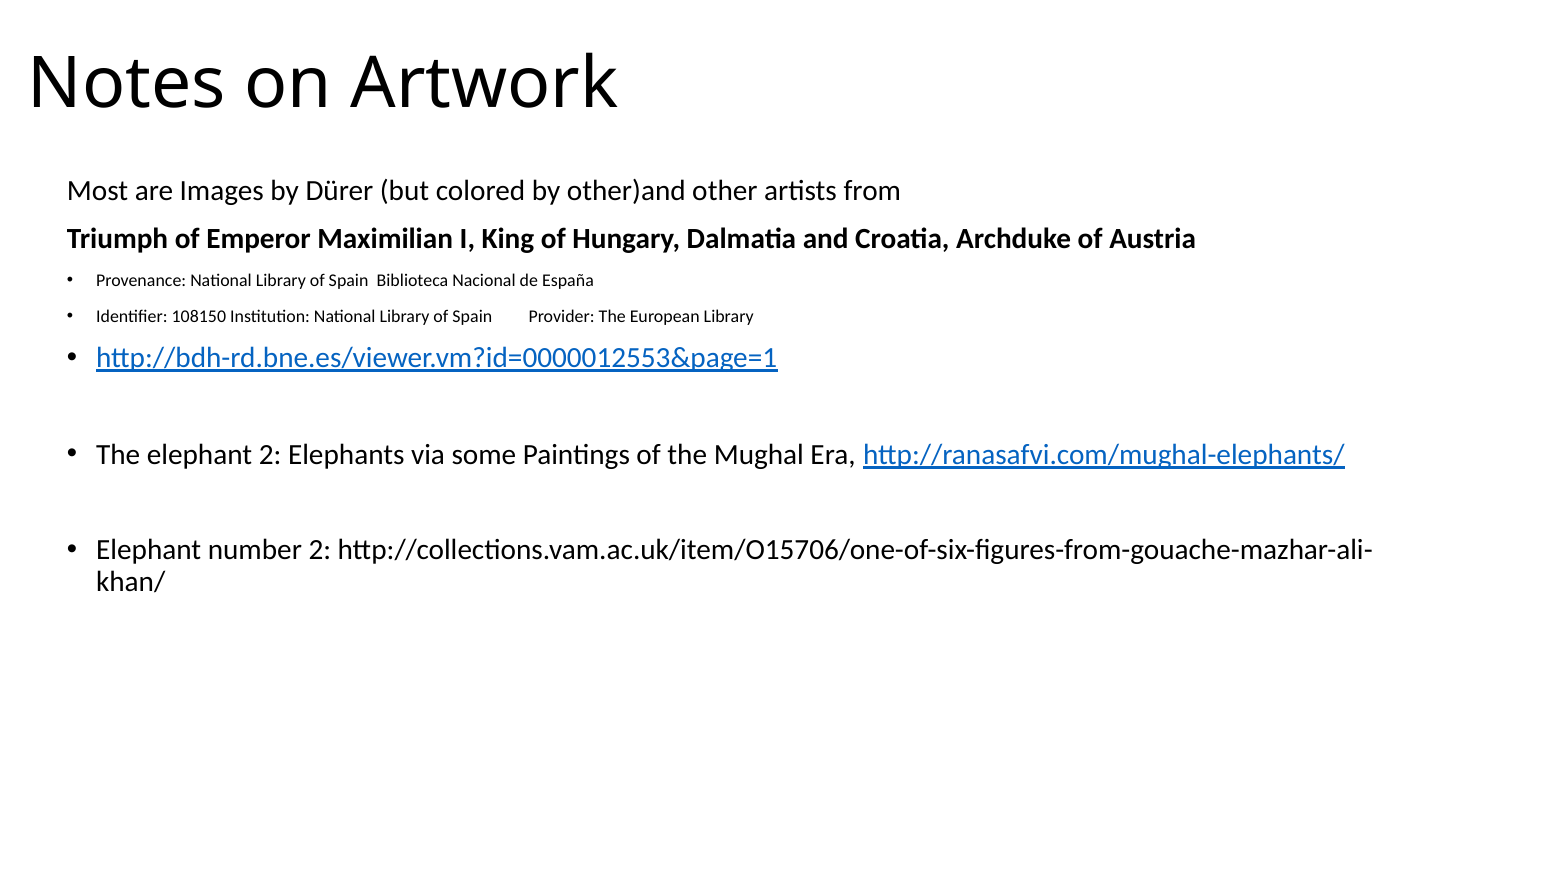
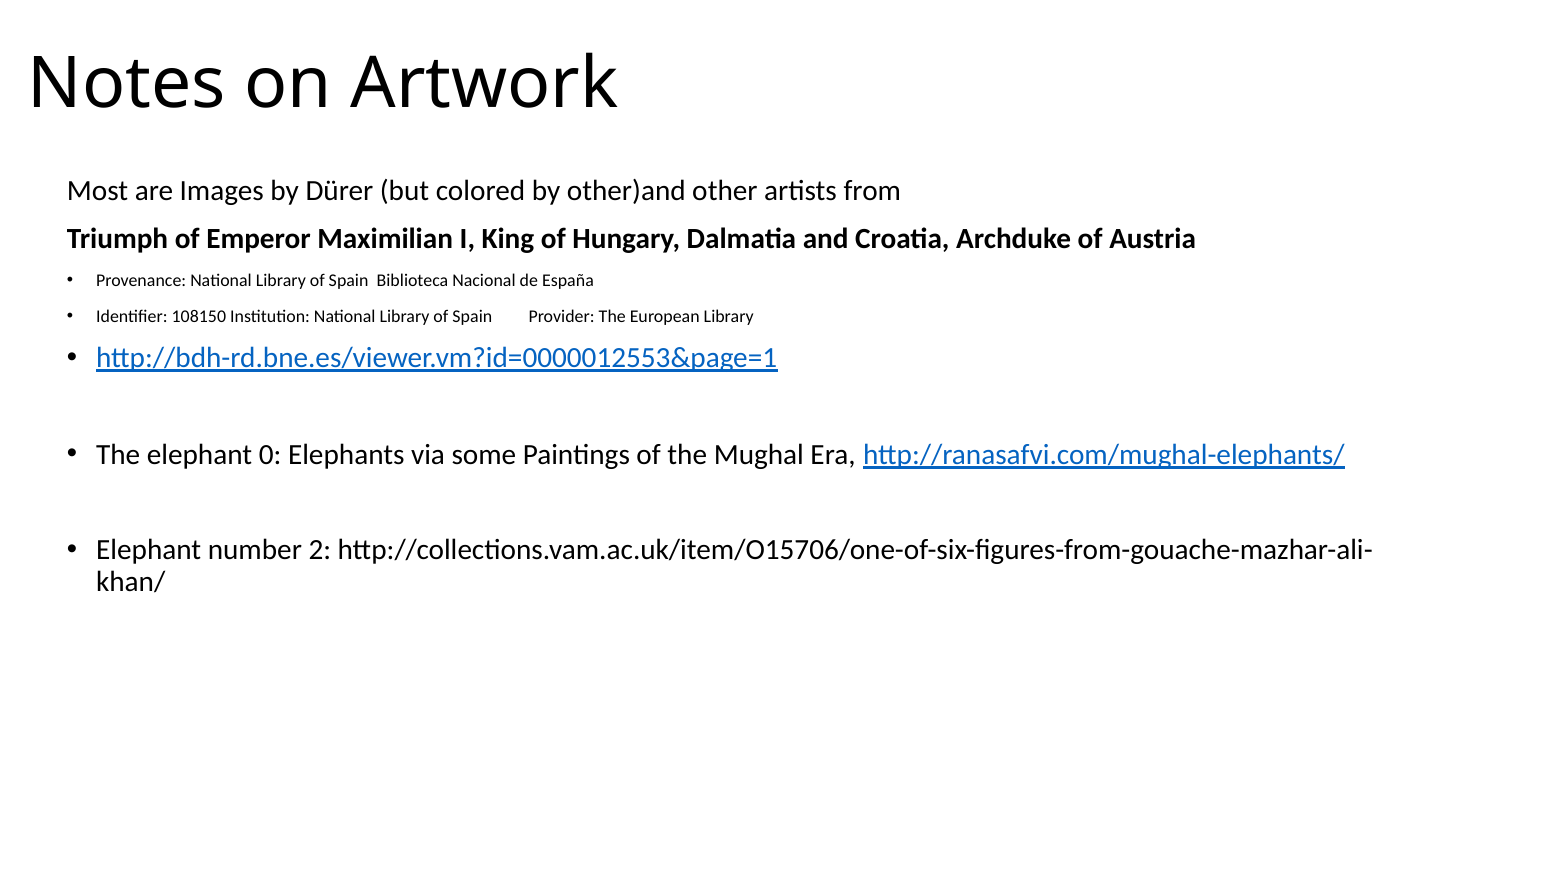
elephant 2: 2 -> 0 (270, 455)
